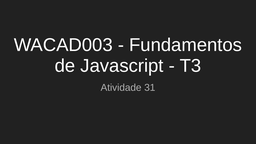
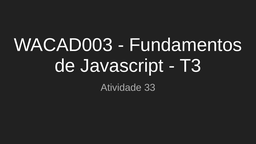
31: 31 -> 33 (150, 88)
